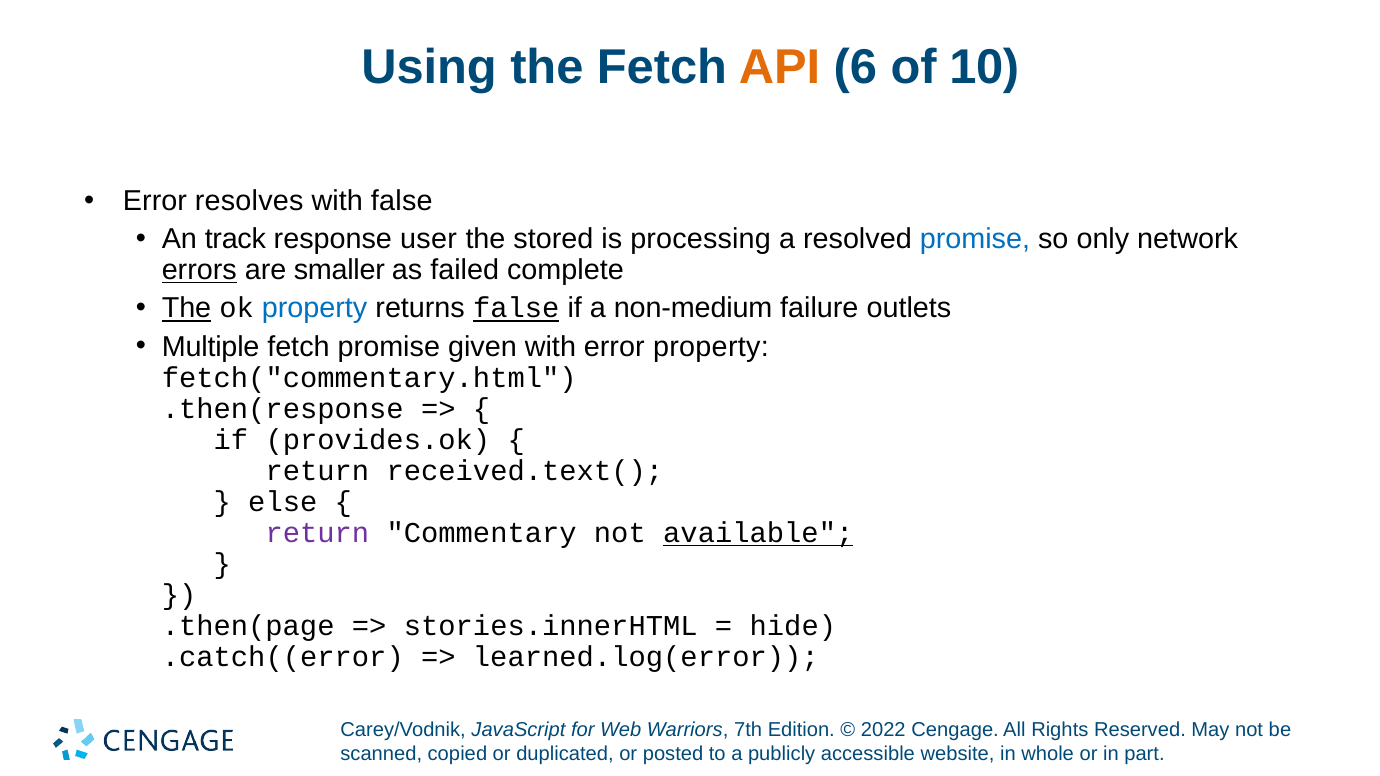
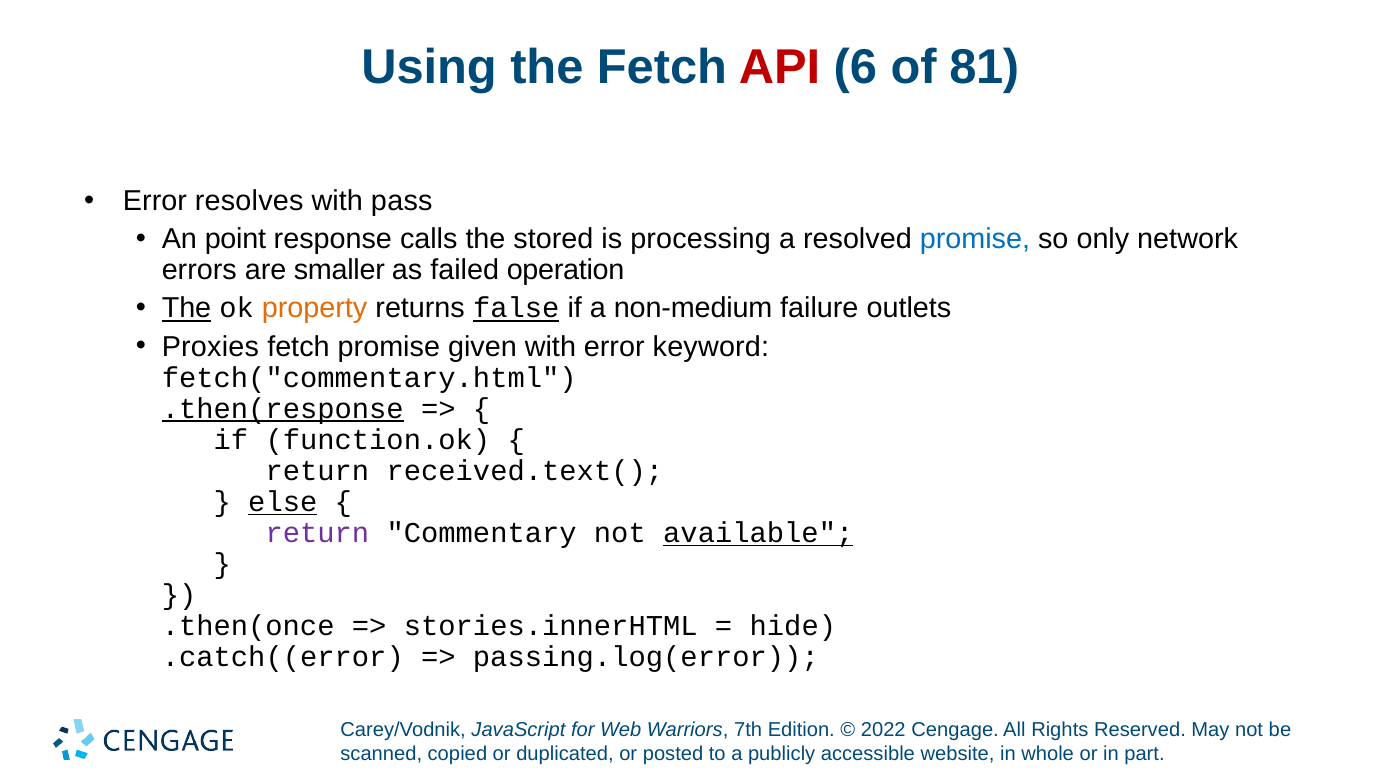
API colour: orange -> red (779, 67)
10: 10 -> 81 (984, 67)
with false: false -> pass (402, 201)
track: track -> point (235, 239)
user: user -> calls (429, 239)
errors underline: present -> none (199, 270)
complete: complete -> operation (566, 270)
property colour: blue -> orange (315, 308)
Multiple: Multiple -> Proxies (210, 347)
error property: property -> keyword (711, 347)
.then(response underline: none -> present (283, 409)
provides.ok: provides.ok -> function.ok (378, 440)
else underline: none -> present (283, 502)
.then(page: .then(page -> .then(once (248, 627)
learned.log(error: learned.log(error -> passing.log(error (646, 658)
